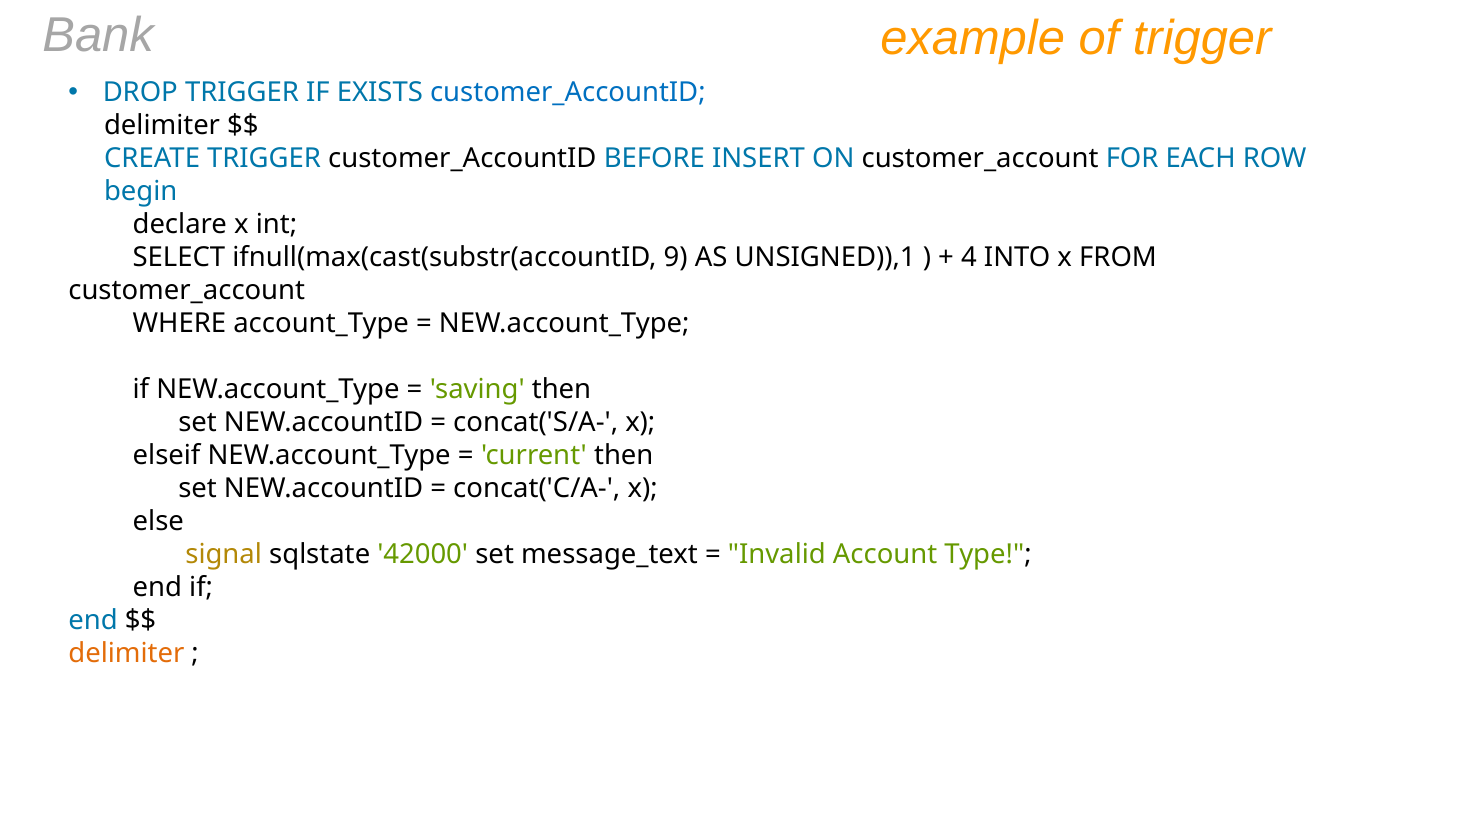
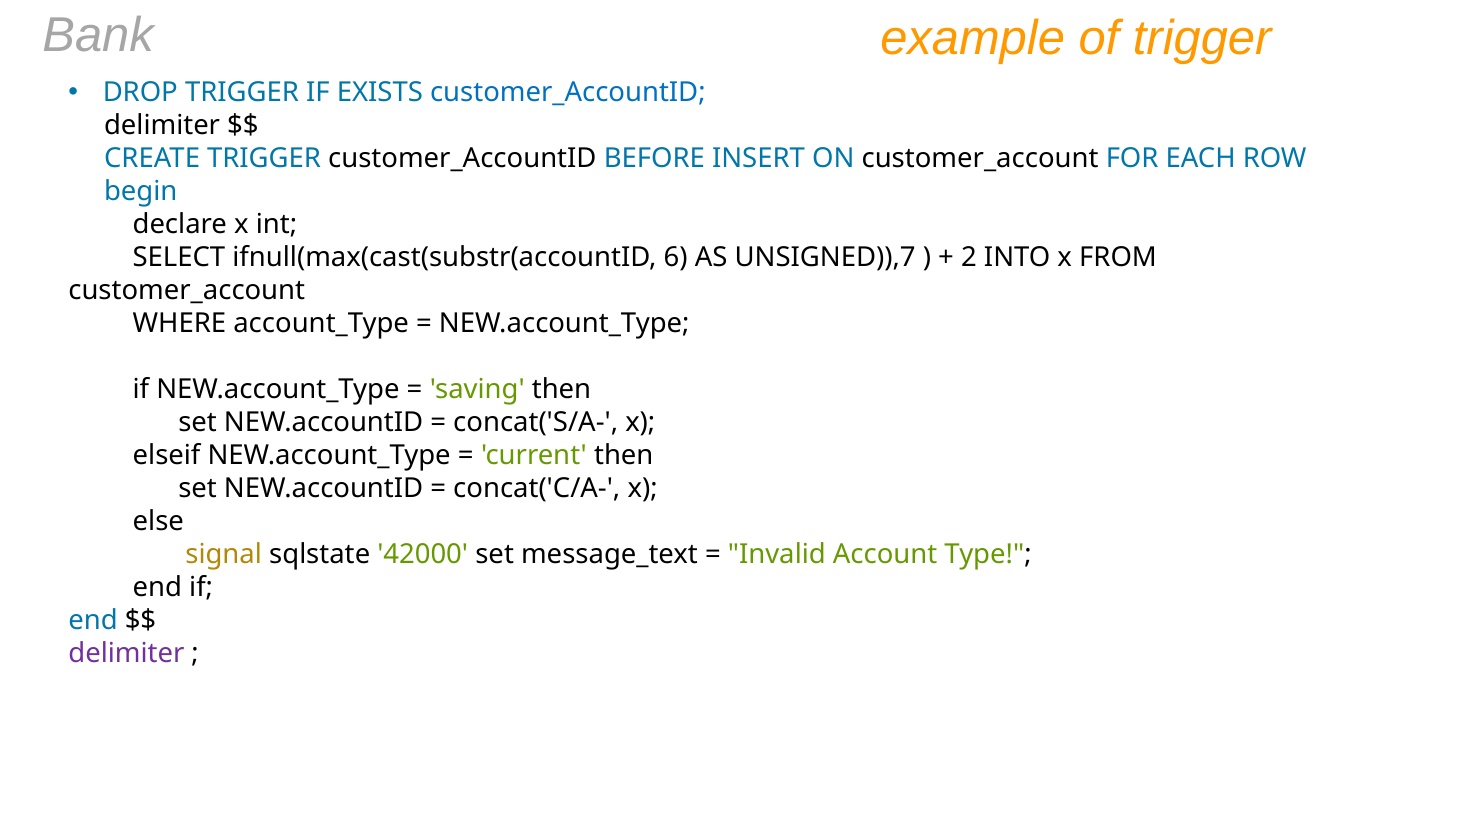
9: 9 -> 6 (676, 258)
UNSIGNED)),1: UNSIGNED)),1 -> UNSIGNED)),7 (825, 258)
4: 4 -> 2 (969, 258)
delimiter colour: orange -> purple (126, 653)
